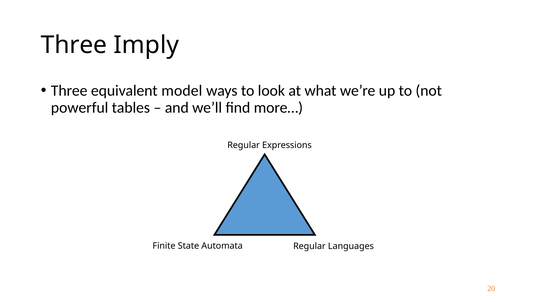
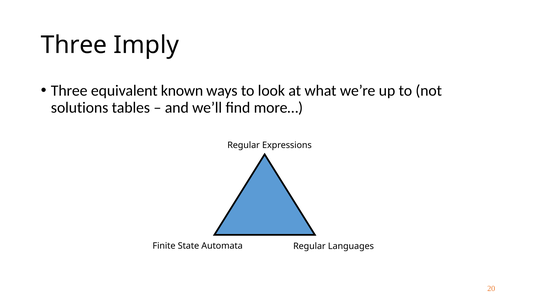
model: model -> known (182, 91)
powerful: powerful -> solutions (80, 108)
